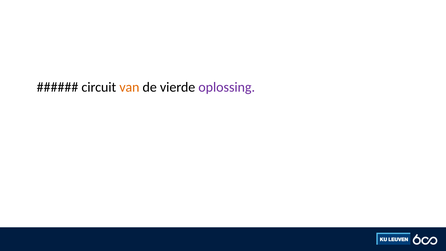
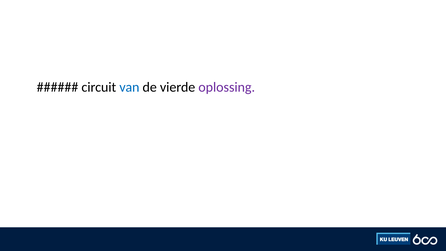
van colour: orange -> blue (129, 87)
